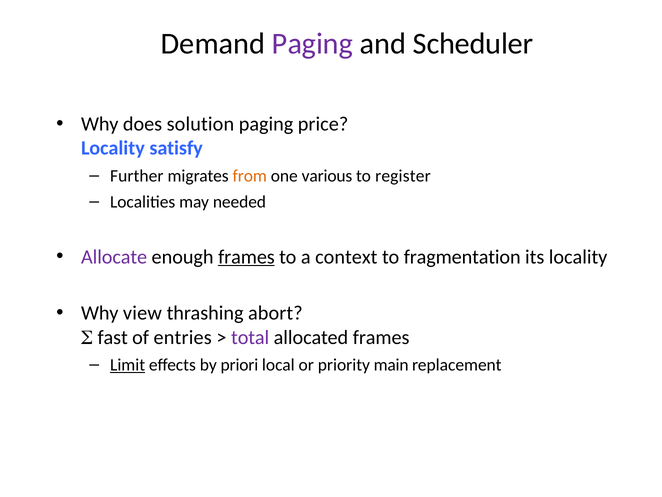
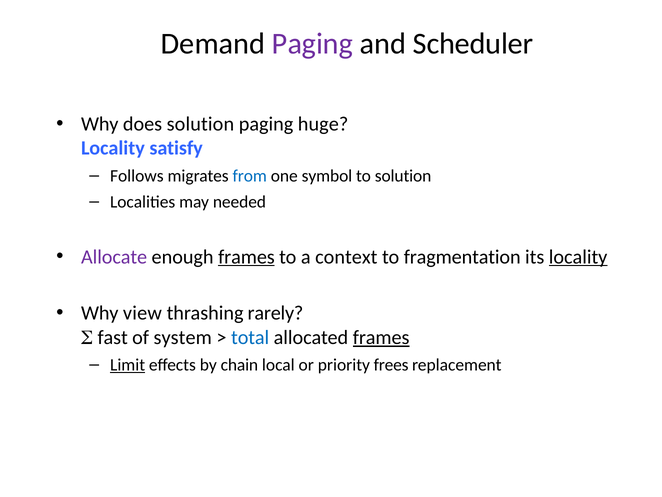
price: price -> huge (323, 124)
Further: Further -> Follows (137, 176)
from colour: orange -> blue (250, 176)
various: various -> symbol (327, 176)
to register: register -> solution (403, 176)
locality underline: none -> present (578, 257)
abort: abort -> rarely (275, 313)
entries: entries -> system (183, 337)
total colour: purple -> blue (250, 337)
frames underline: none -> present (381, 337)
priori: priori -> chain (239, 365)
main: main -> frees (391, 365)
